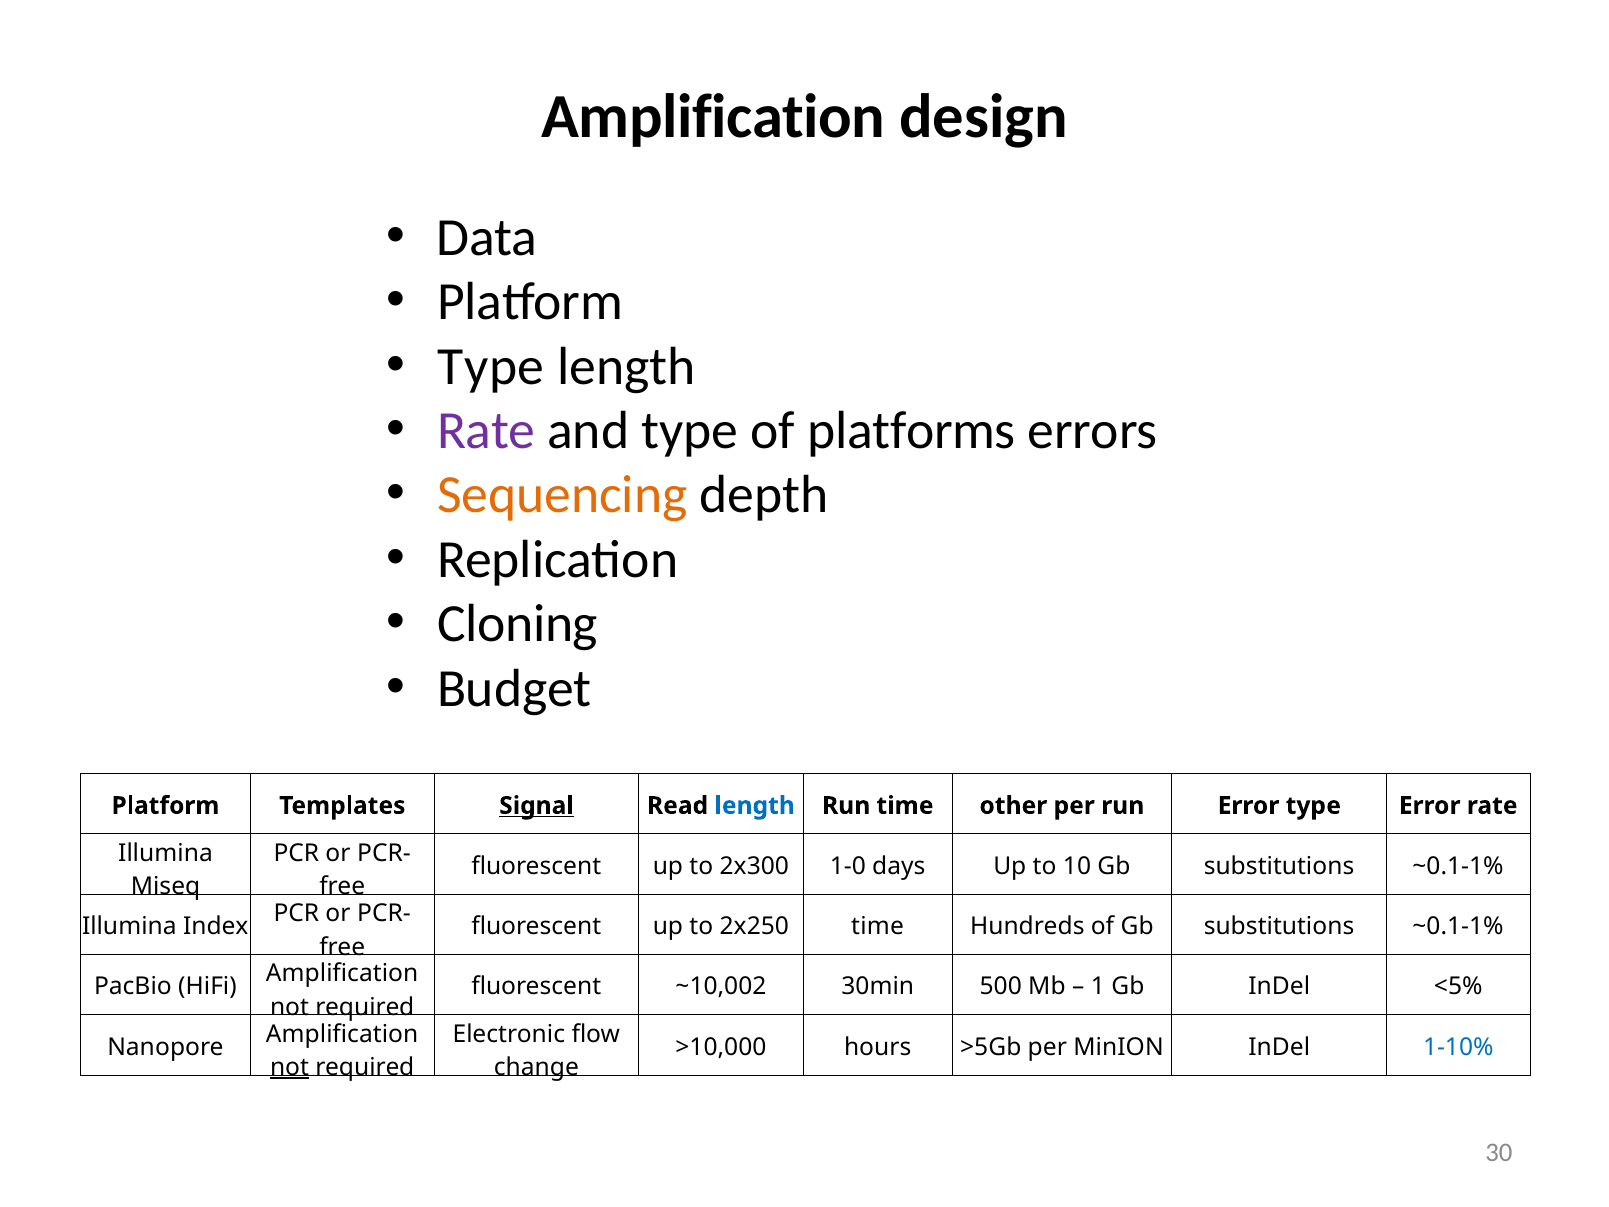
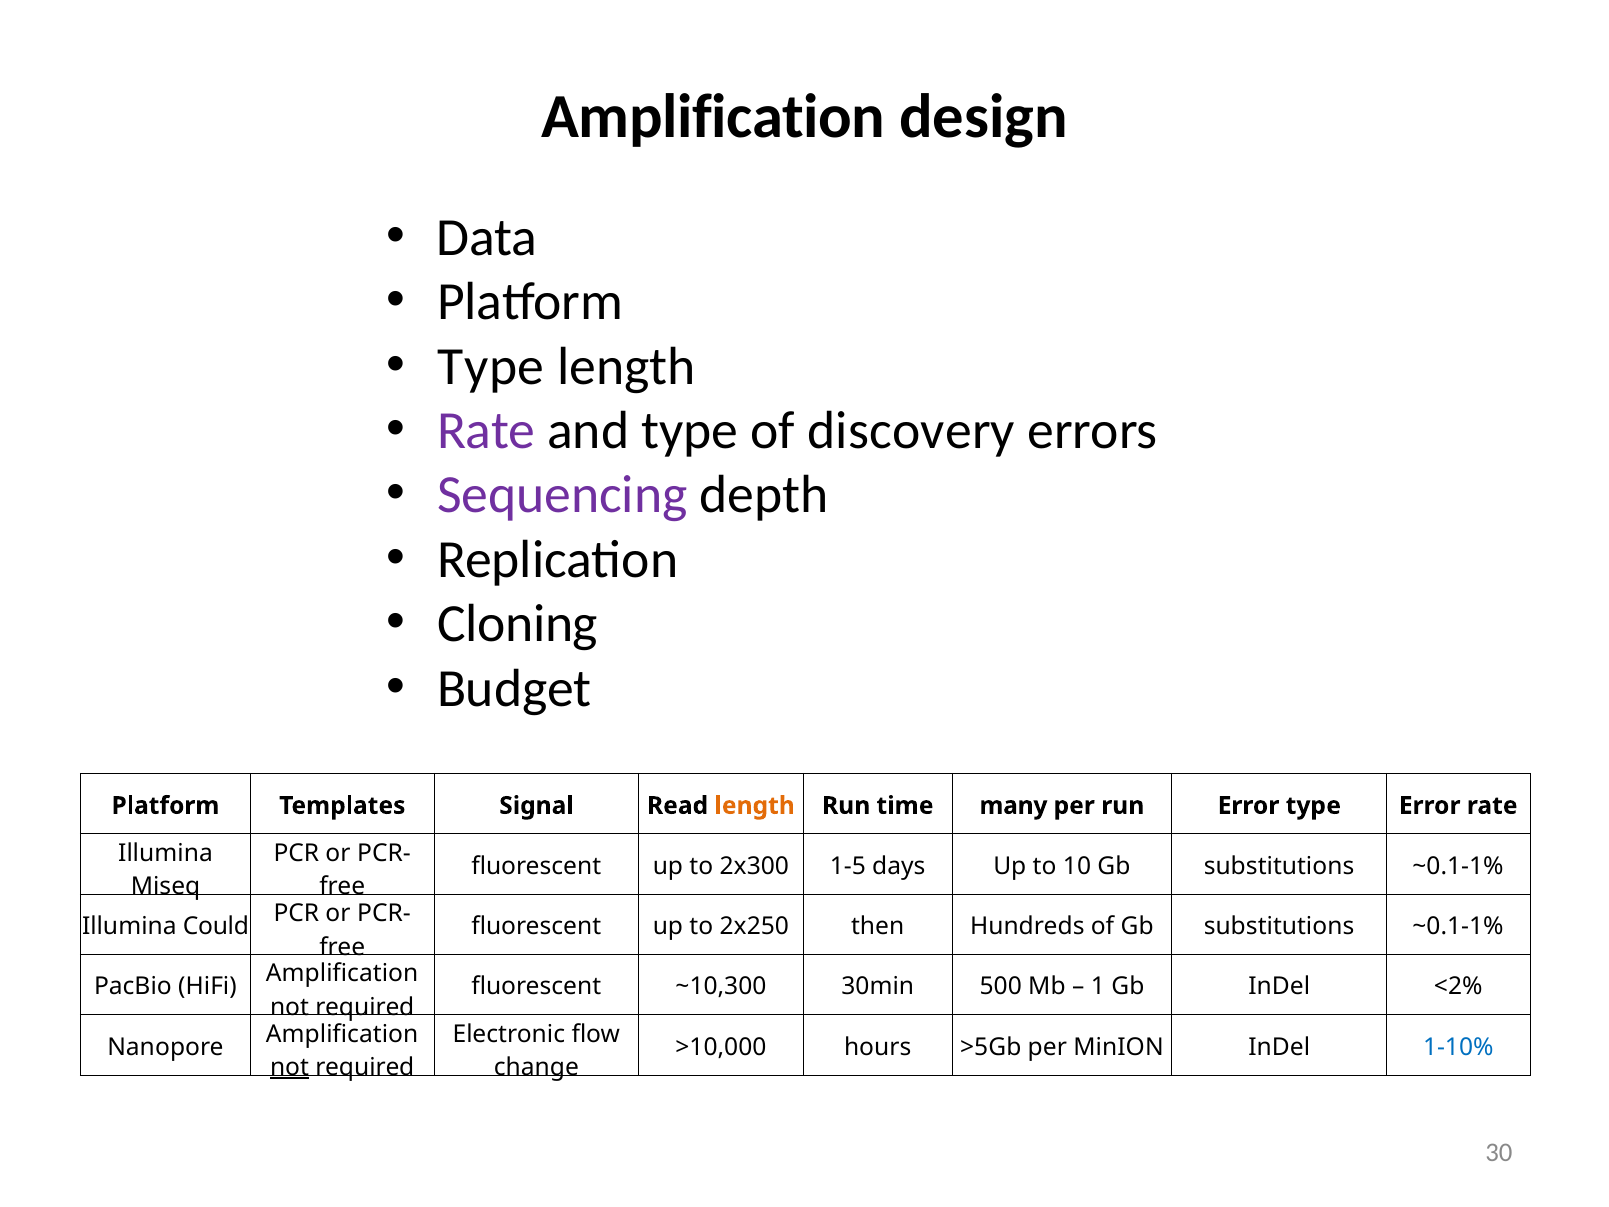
platforms: platforms -> discovery (911, 431)
Sequencing colour: orange -> purple (562, 495)
Signal underline: present -> none (536, 806)
length colour: blue -> orange (755, 806)
other: other -> many (1013, 806)
1-0: 1-0 -> 1-5 (848, 866)
Index: Index -> Could (216, 926)
2x250 time: time -> then (878, 926)
~10,002: ~10,002 -> ~10,300 (721, 986)
<5%: <5% -> <2% (1458, 986)
